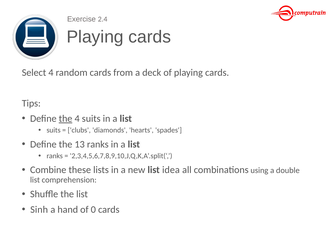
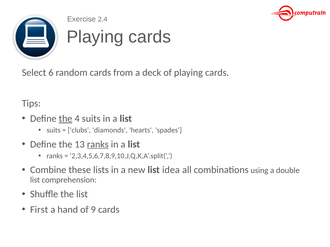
Select 4: 4 -> 6 (51, 73)
ranks underline: none -> present (98, 145)
Sinh: Sinh -> First (39, 210)
0: 0 -> 9 (93, 210)
